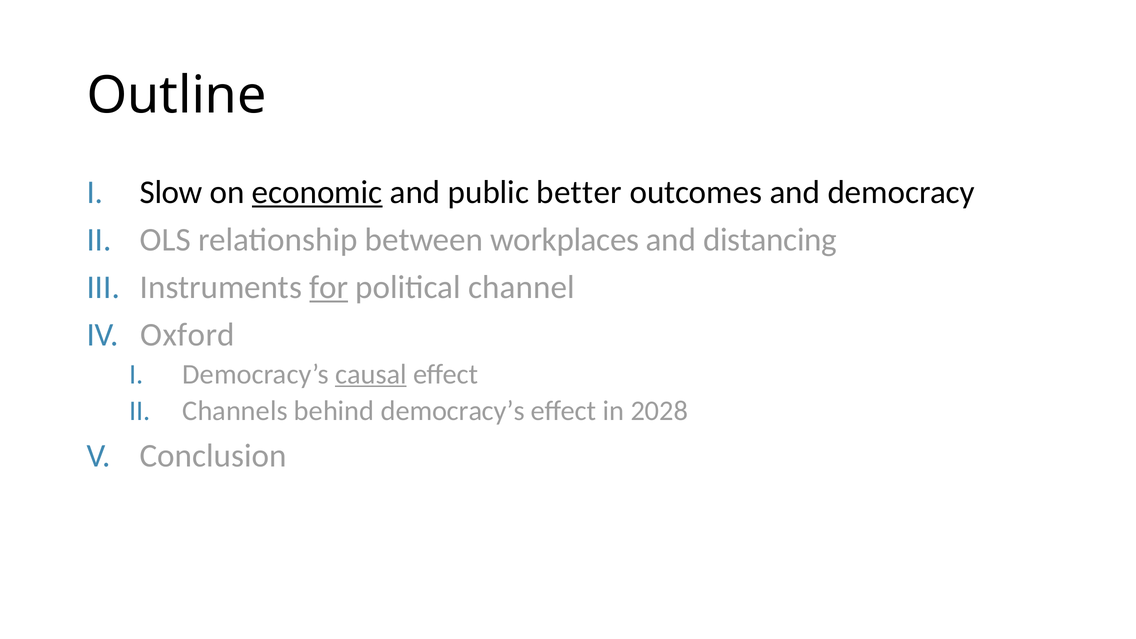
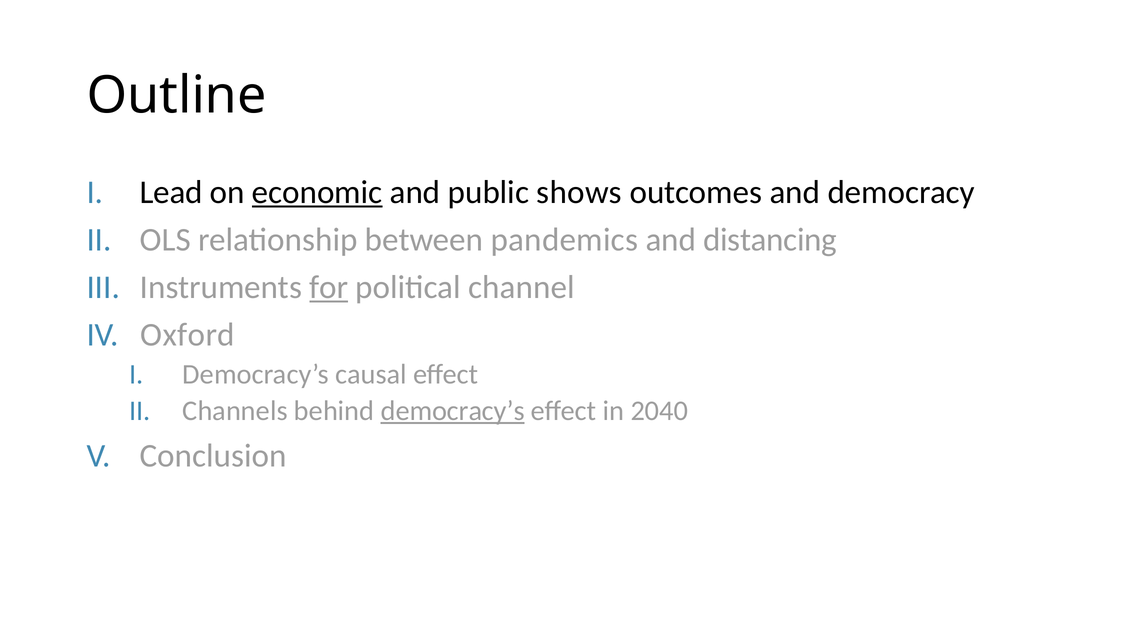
Slow: Slow -> Lead (171, 192)
better: better -> shows (579, 192)
workplaces: workplaces -> pandemics (564, 240)
causal underline: present -> none (371, 374)
democracy’s underline: none -> present (453, 411)
2028: 2028 -> 2040 (659, 411)
